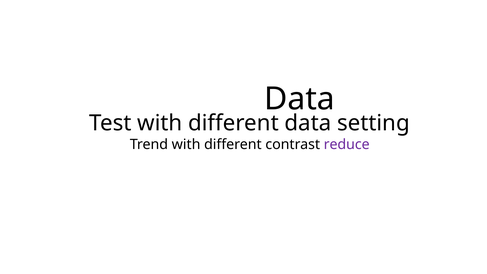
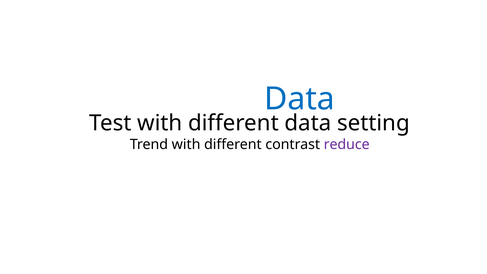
Data colour: black -> blue (300, 99)
